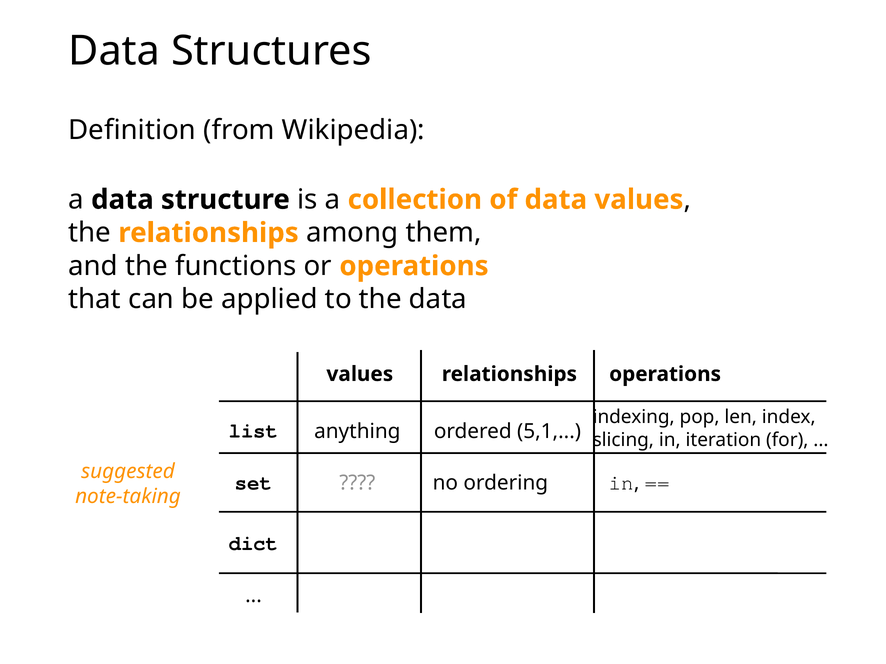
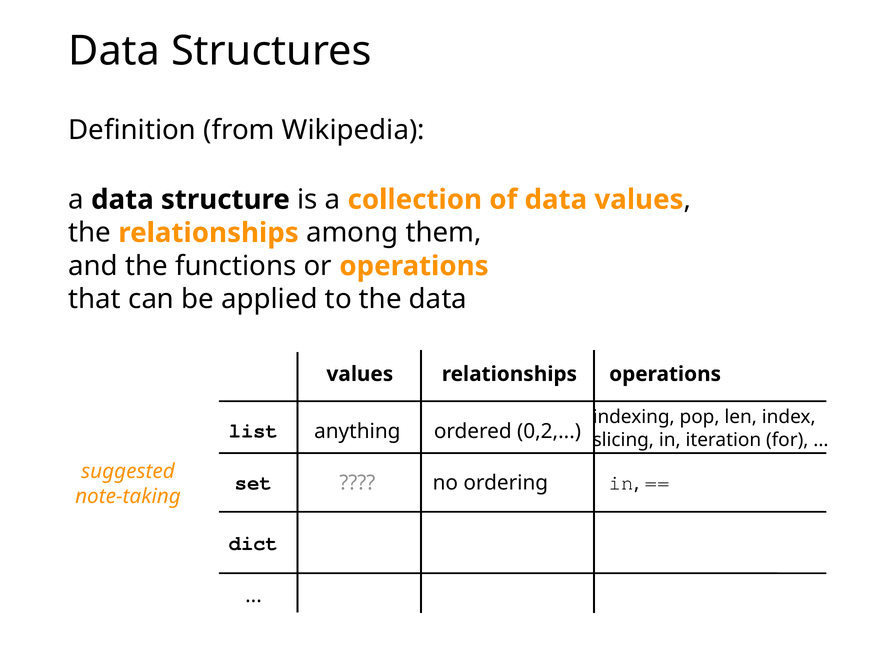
5,1: 5,1 -> 0,2 (549, 431)
